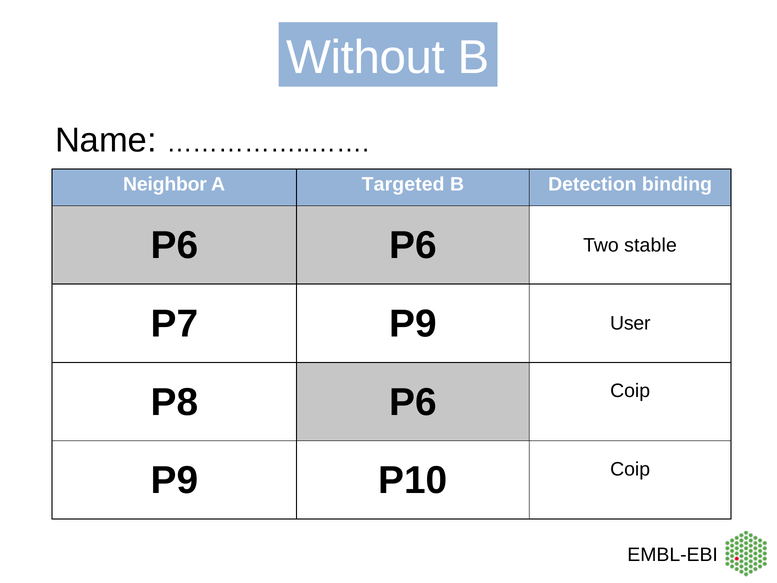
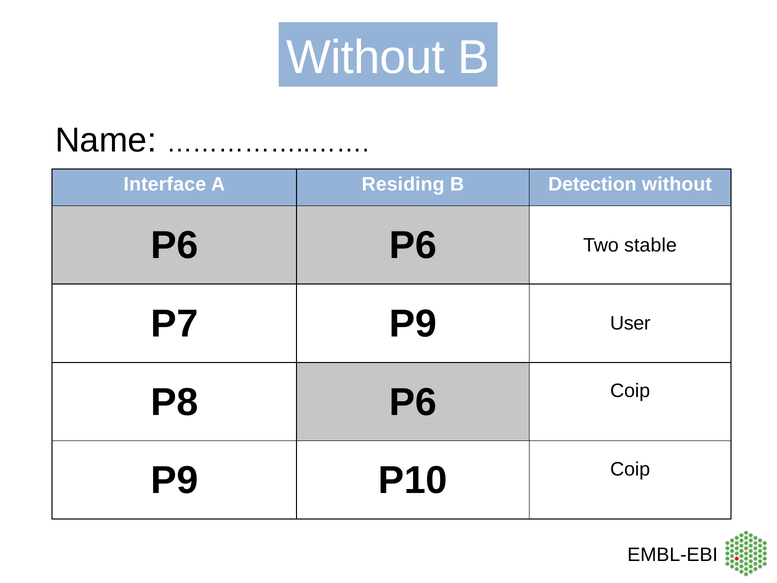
Neighbor: Neighbor -> Interface (165, 184)
Targeted: Targeted -> Residing (403, 184)
Detection binding: binding -> without (677, 184)
